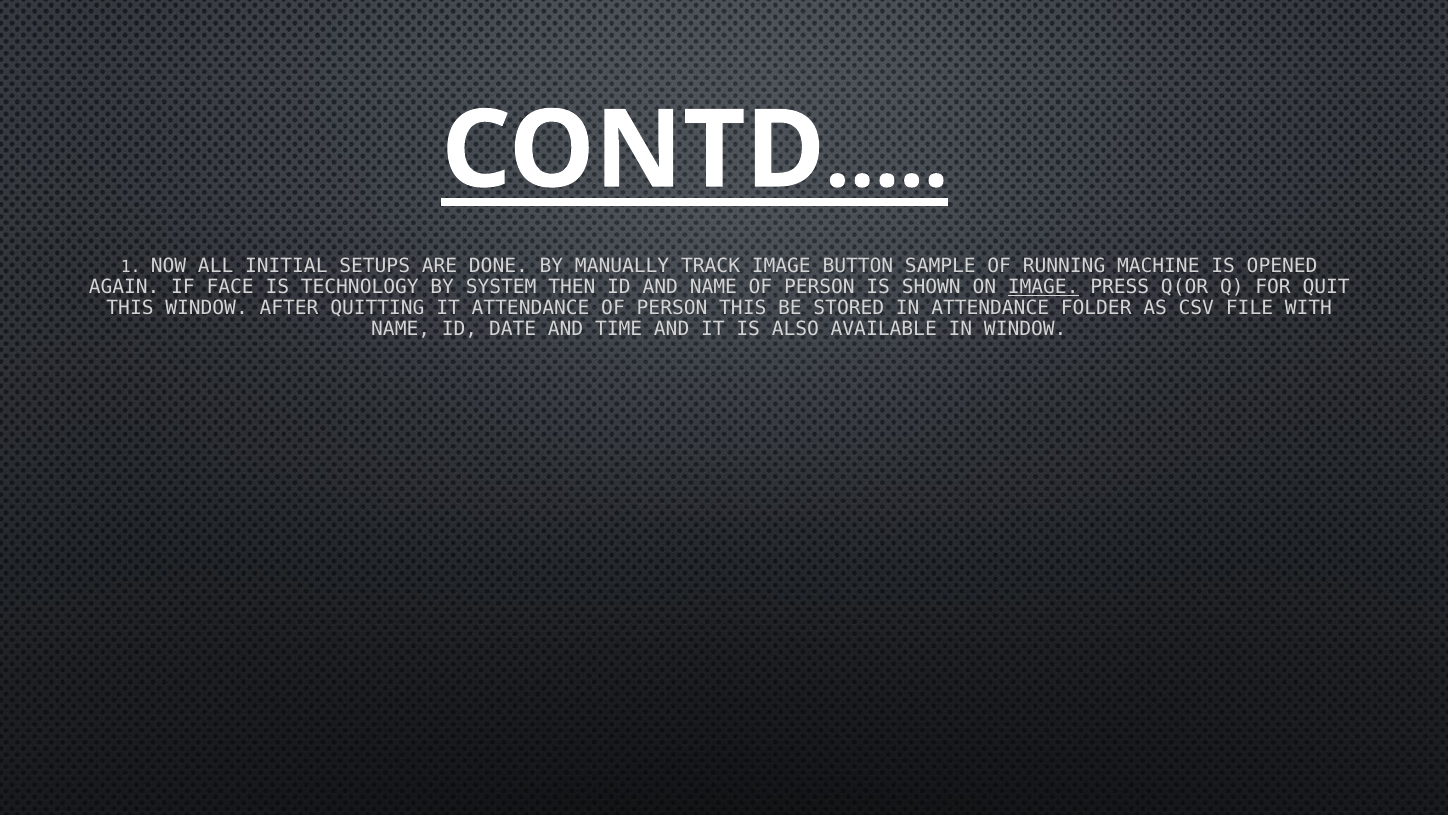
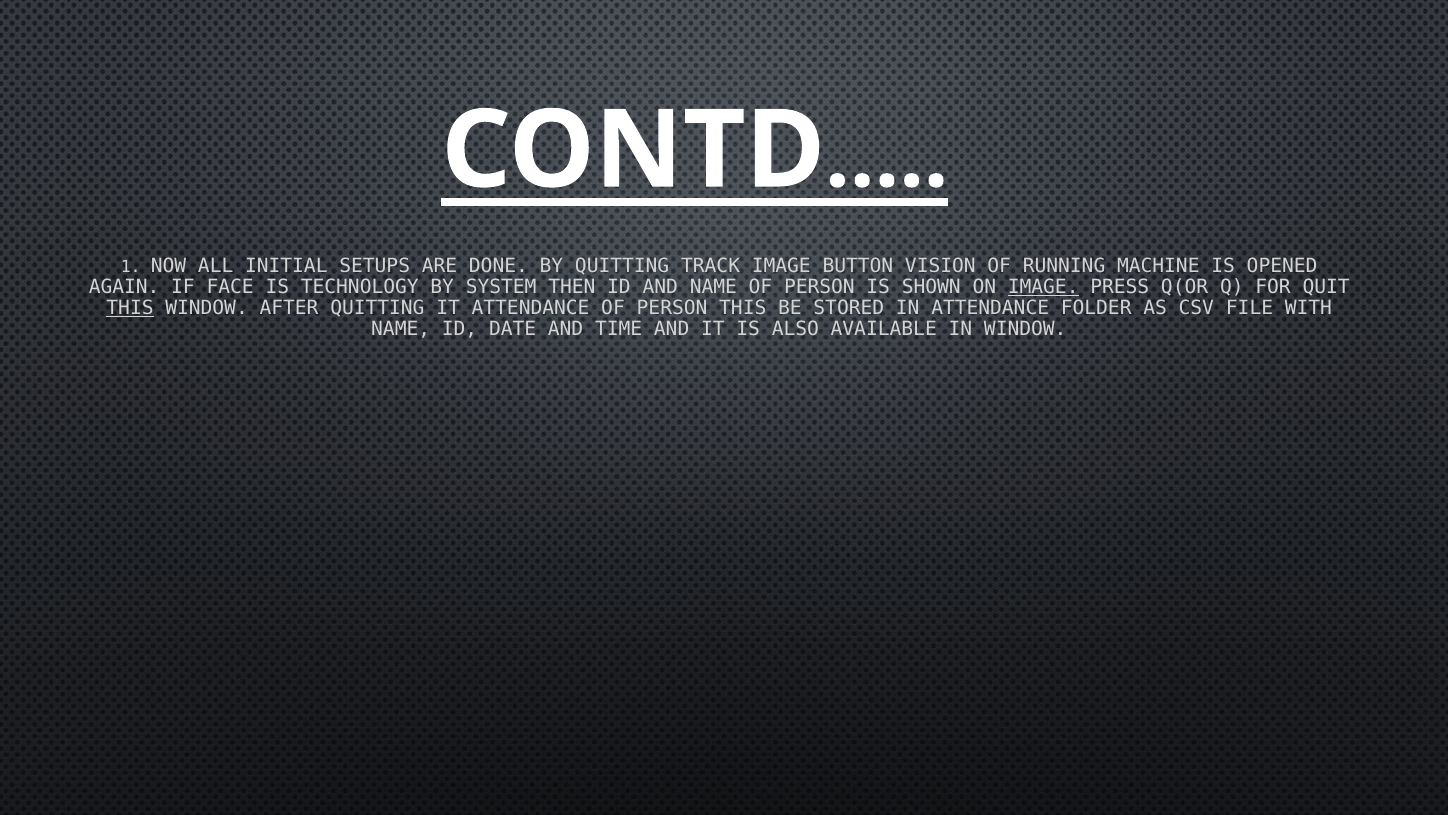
BY MANUALLY: MANUALLY -> QUITTING (622, 266)
SAMPLE: SAMPLE -> VISION (940, 266)
THIS underline: none -> present (130, 308)
